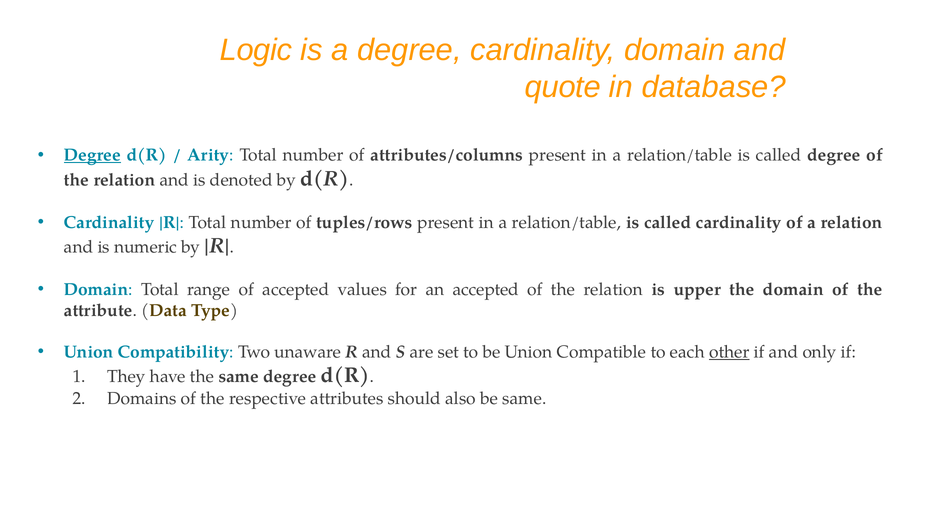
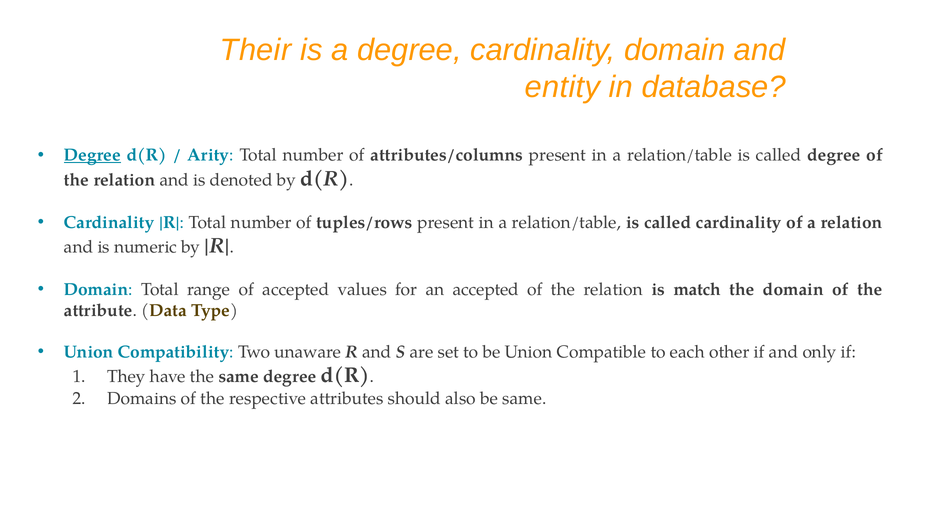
Logic: Logic -> Their (256, 50)
quote: quote -> entity (563, 87)
upper: upper -> match (697, 289)
other underline: present -> none (729, 352)
